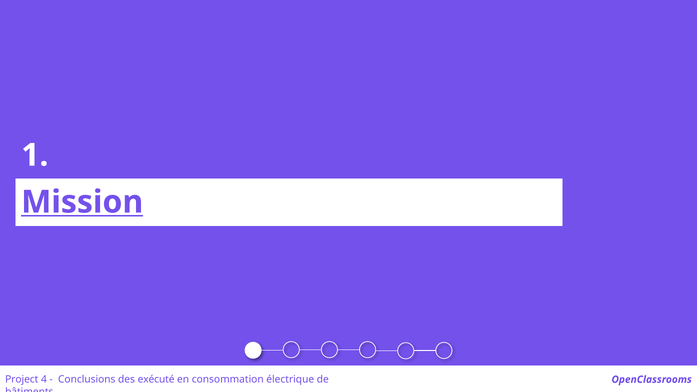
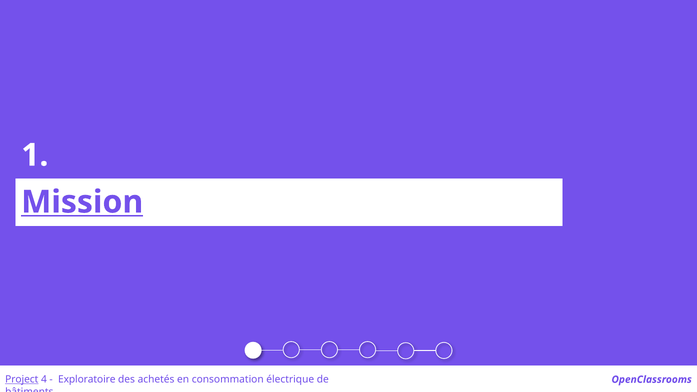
Project underline: none -> present (22, 380)
Conclusions: Conclusions -> Exploratoire (87, 380)
exécuté: exécuté -> achetés (156, 380)
